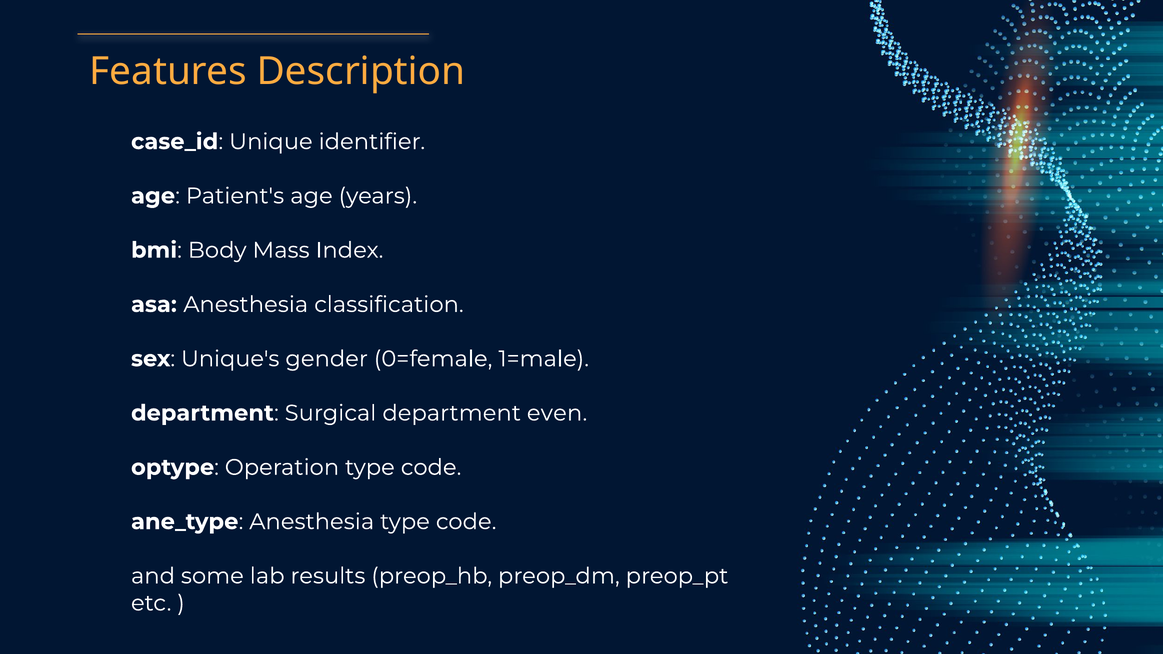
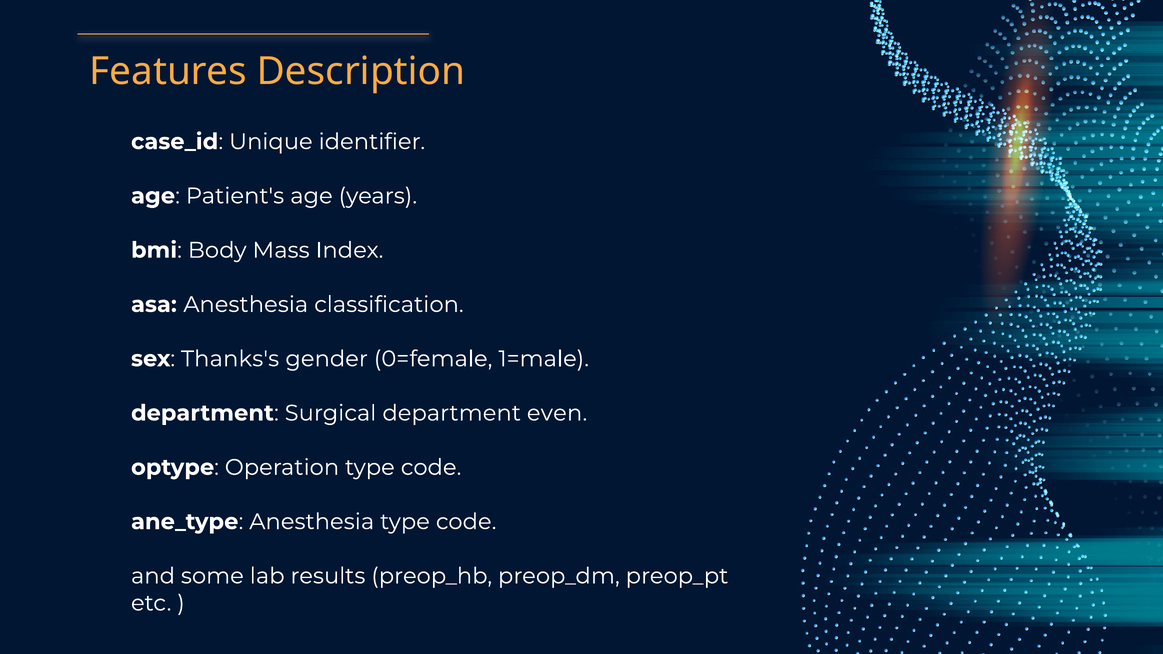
Unique's: Unique's -> Thanks's (230, 359)
